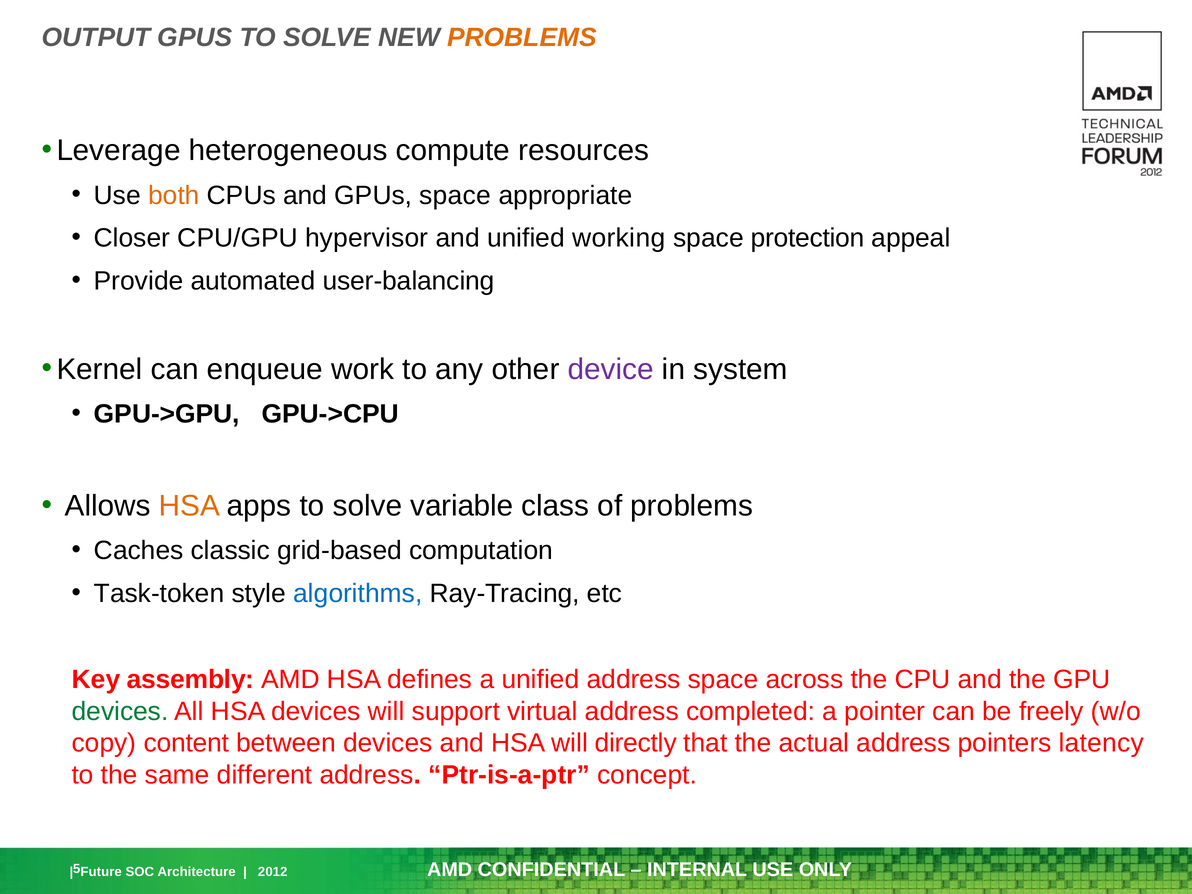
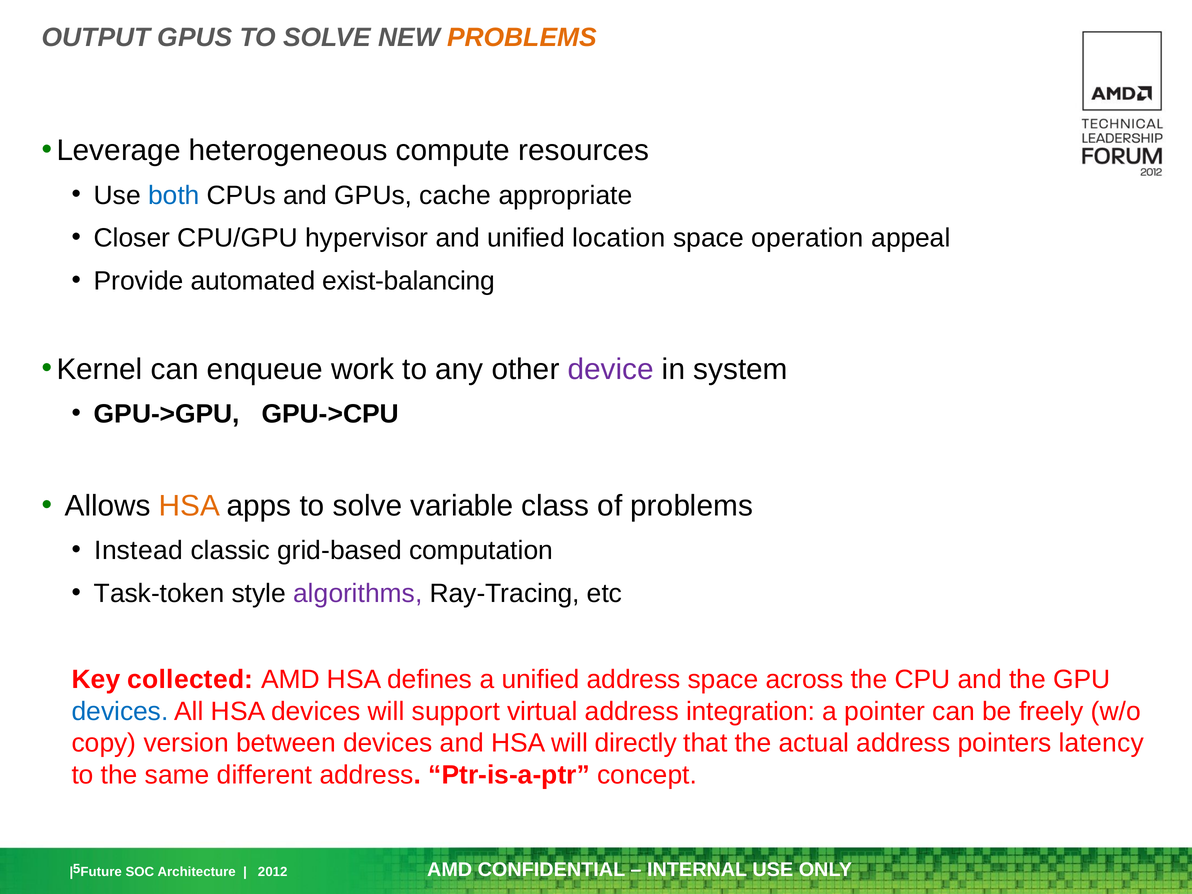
both colour: orange -> blue (174, 195)
GPUs space: space -> cache (455, 195)
working: working -> location (619, 238)
protection: protection -> operation (807, 238)
user-balancing: user-balancing -> exist-balancing (409, 281)
Caches: Caches -> Instead (139, 551)
algorithms colour: blue -> purple (358, 594)
assembly: assembly -> collected (190, 680)
devices colour: green -> blue (120, 711)
completed: completed -> integration (751, 711)
content: content -> version (186, 743)
